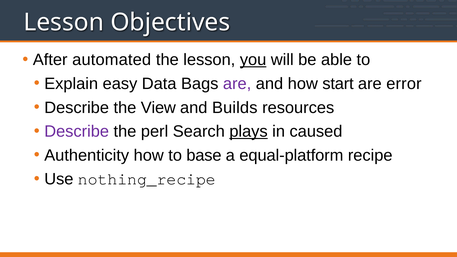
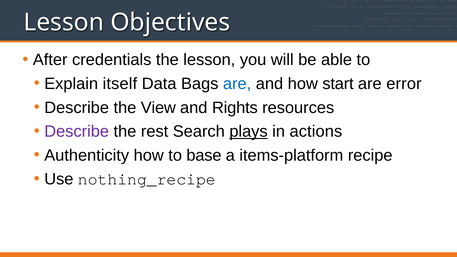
automated: automated -> credentials (112, 60)
you underline: present -> none (253, 60)
easy: easy -> itself (120, 84)
are colour: purple -> blue (237, 84)
Builds: Builds -> Rights (235, 108)
perl: perl -> rest (155, 132)
caused: caused -> actions (316, 132)
equal-platform: equal-platform -> items-platform (291, 155)
